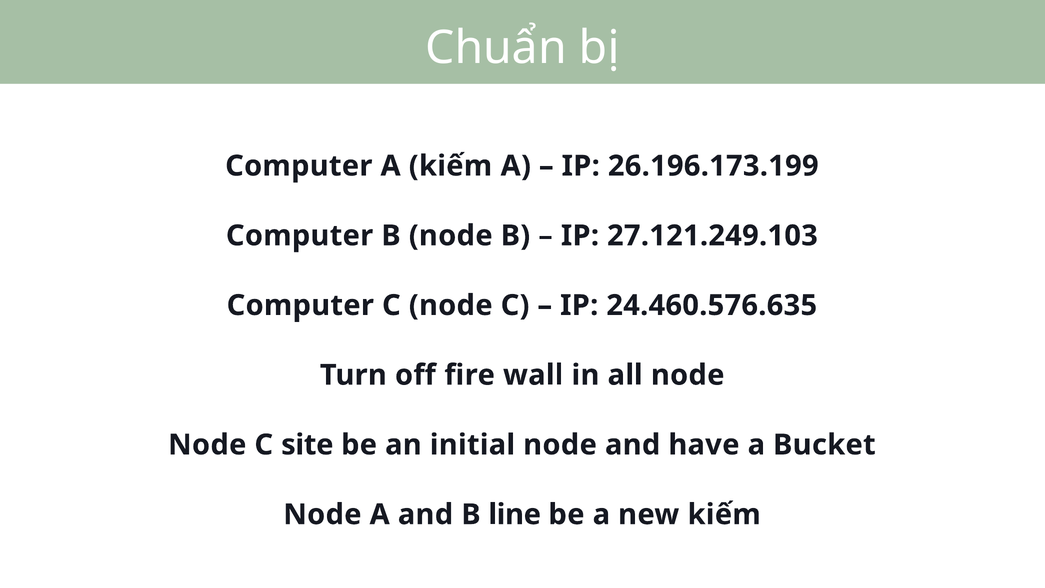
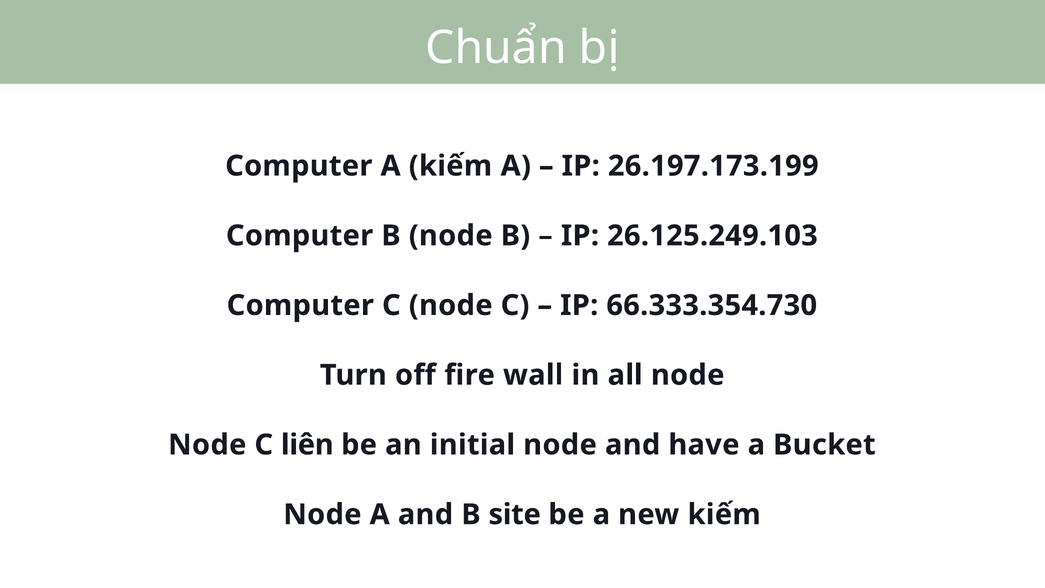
26.196.173.199: 26.196.173.199 -> 26.197.173.199 (713, 166)
27.121.249.103: 27.121.249.103 -> 26.125.249.103 (712, 236)
24.460.576.635: 24.460.576.635 -> 66.333.354.730 (712, 305)
site: site -> liên (307, 445)
line: line -> site (515, 514)
